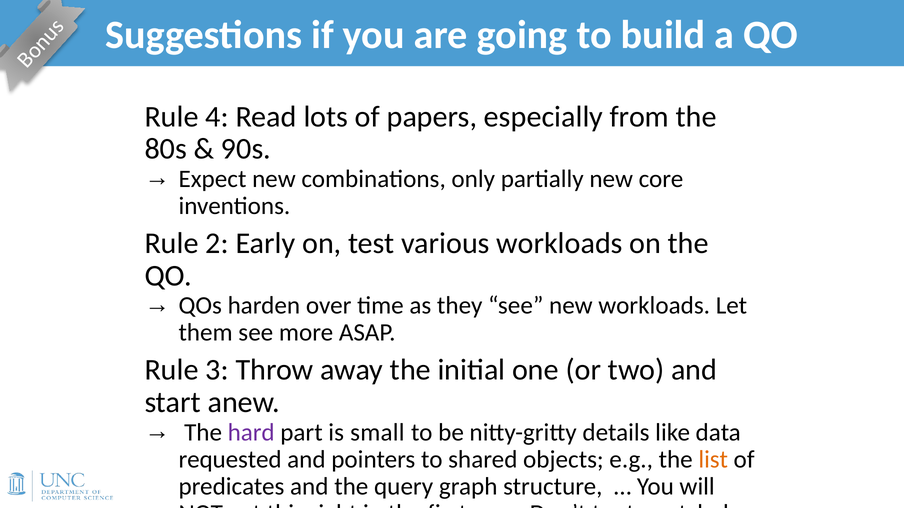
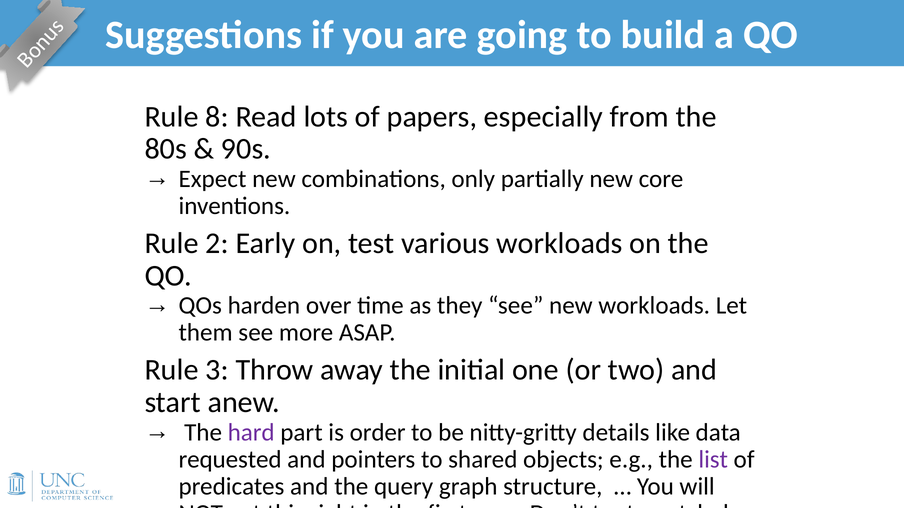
4: 4 -> 8 (217, 117)
small: small -> order (378, 433)
list colour: orange -> purple (713, 460)
